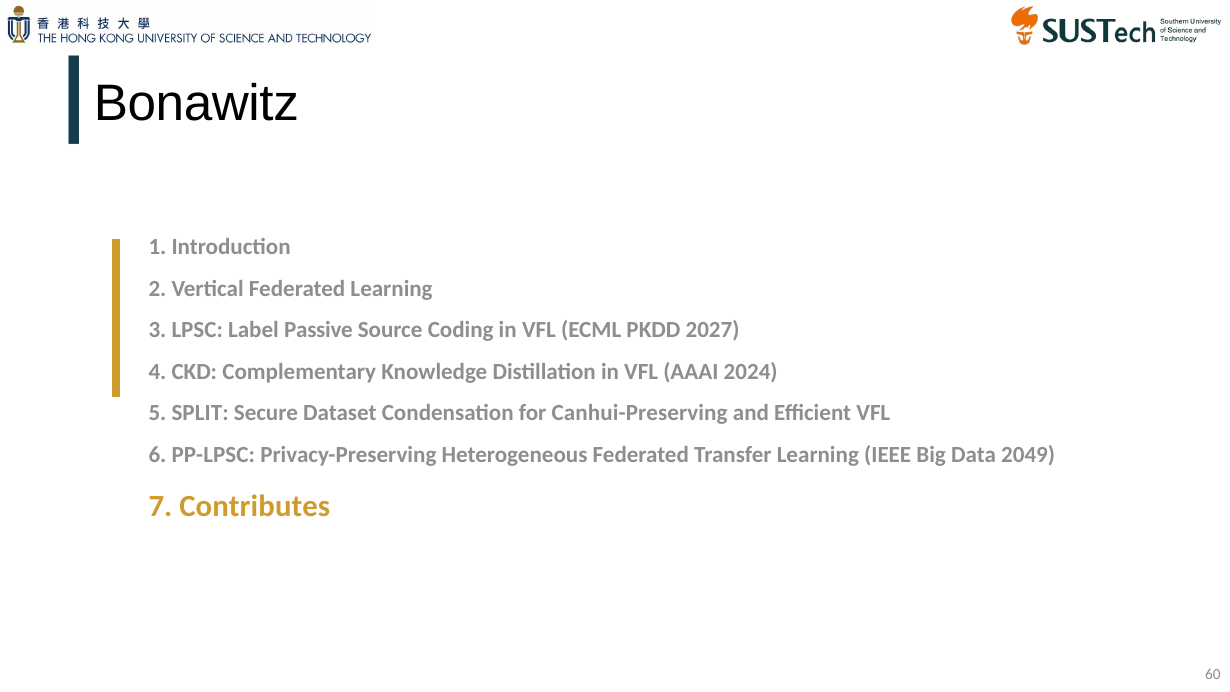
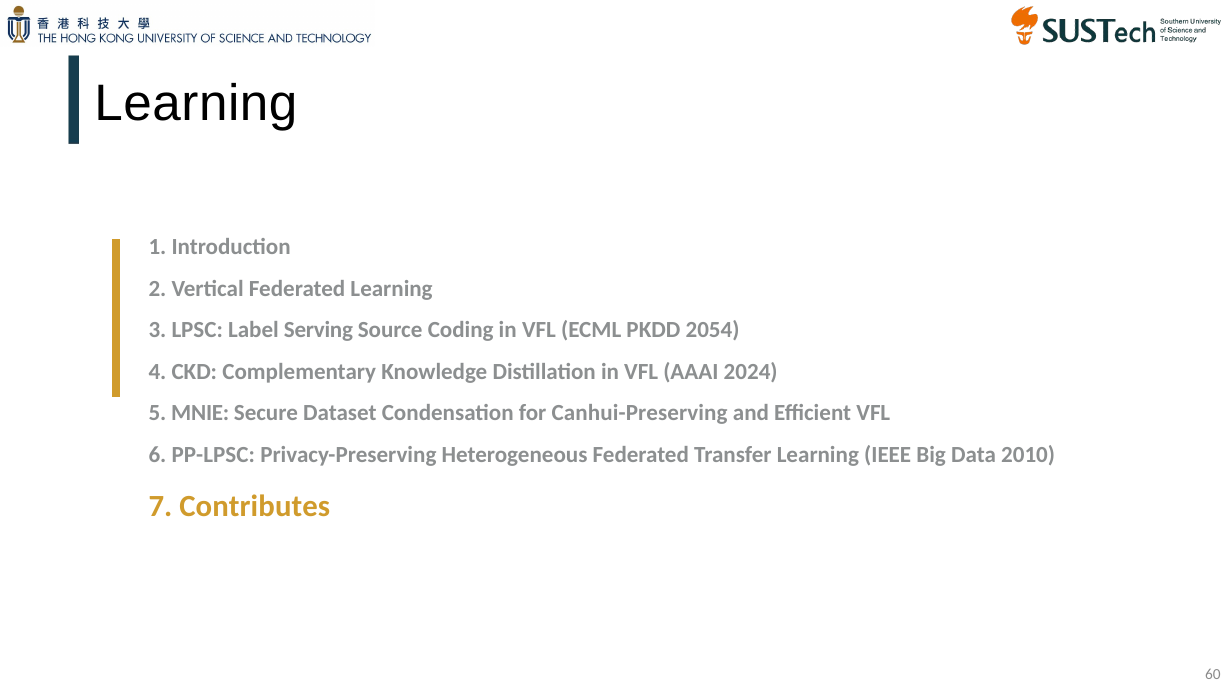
Bonawitz: Bonawitz -> Learning (196, 103)
Passive: Passive -> Serving (318, 330)
2027: 2027 -> 2054 (713, 330)
SPLIT: SPLIT -> MNIE (200, 413)
2049: 2049 -> 2010 (1028, 455)
